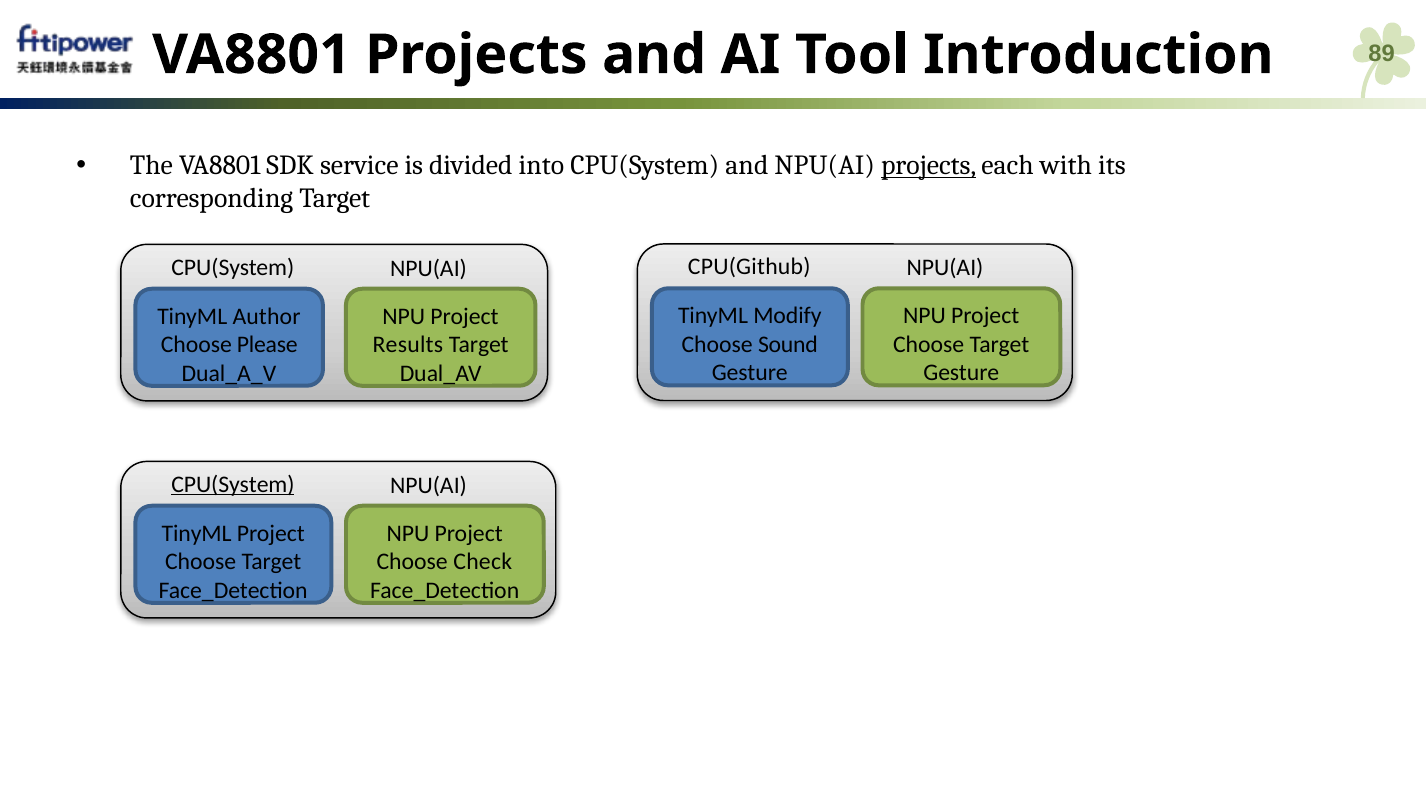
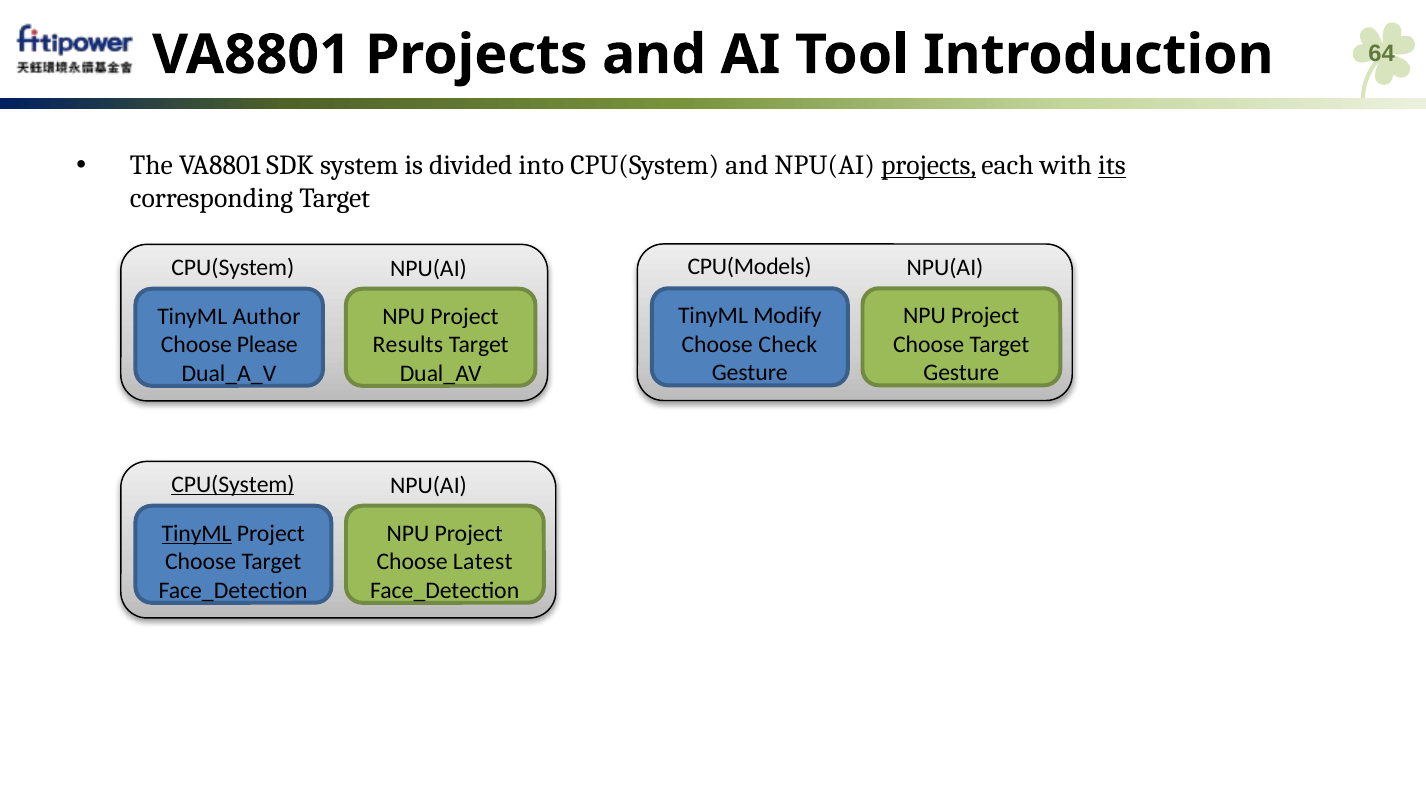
89: 89 -> 64 (1382, 53)
service: service -> system (359, 165)
its underline: none -> present (1112, 165)
CPU(Github: CPU(Github -> CPU(Models (750, 267)
Sound: Sound -> Check (788, 345)
TinyML underline: none -> present (197, 533)
Check: Check -> Latest (483, 562)
